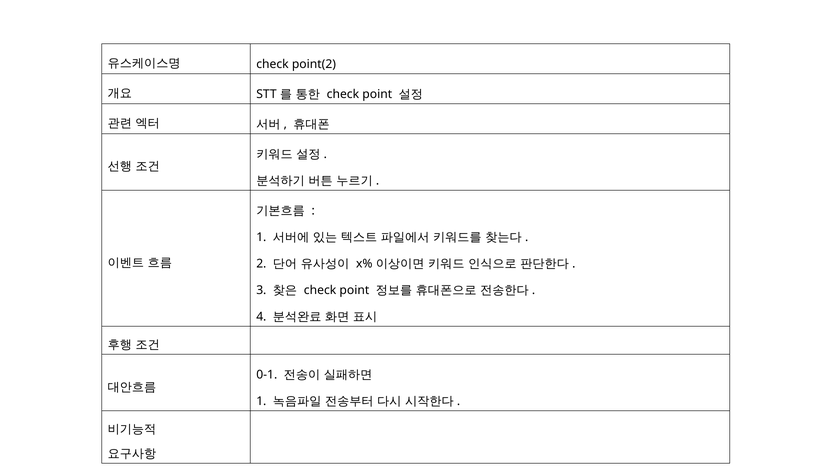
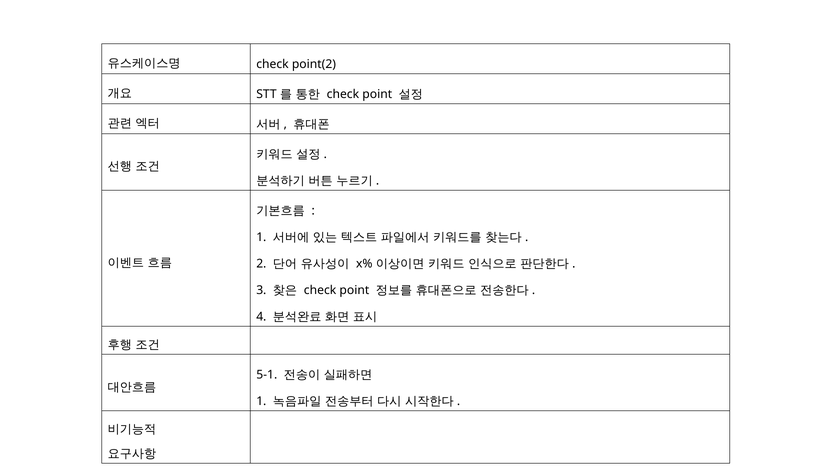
0-1: 0-1 -> 5-1 (267, 375)
